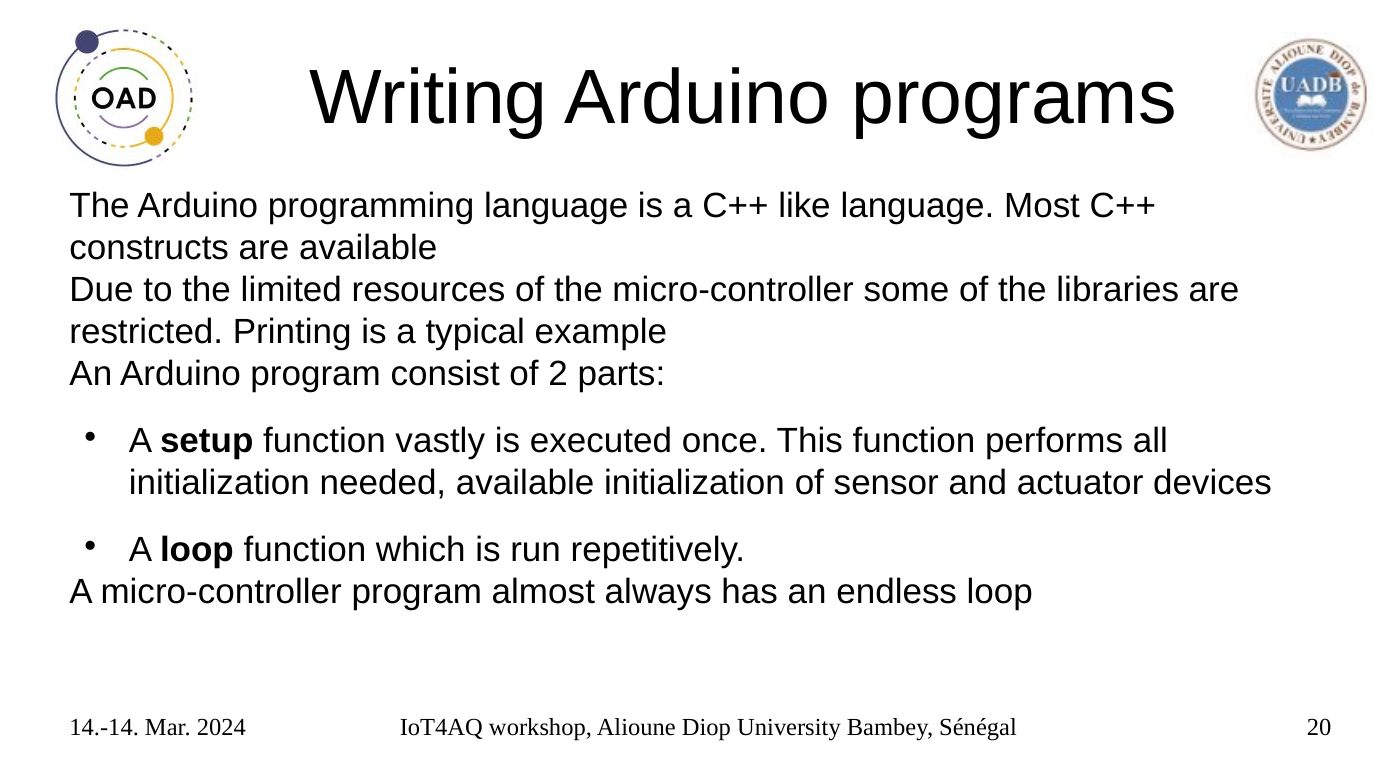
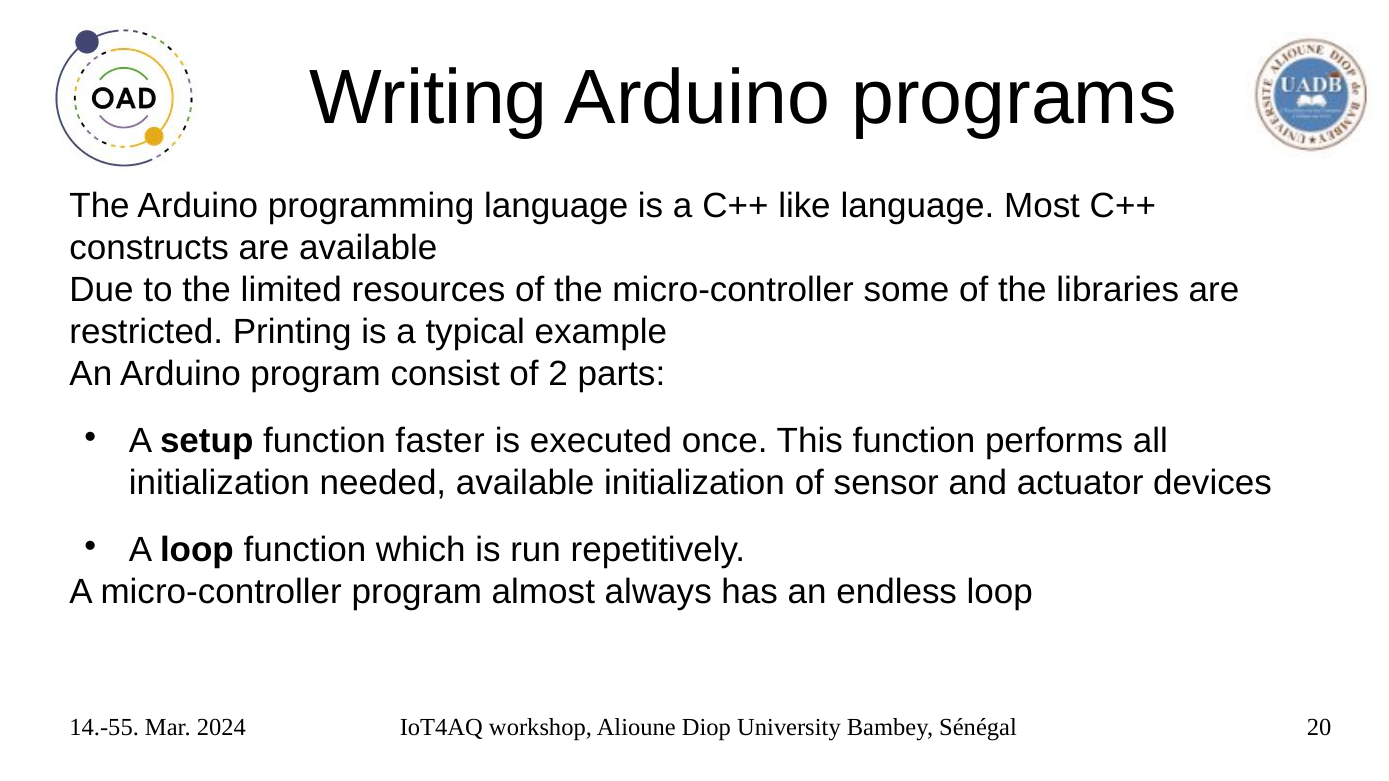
vastly: vastly -> faster (440, 441)
14.-14: 14.-14 -> 14.-55 (104, 728)
